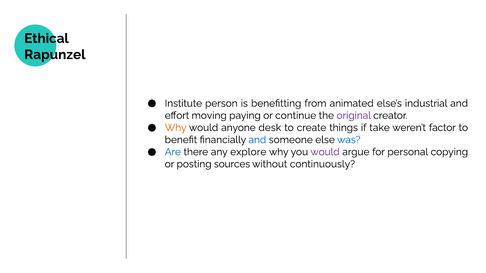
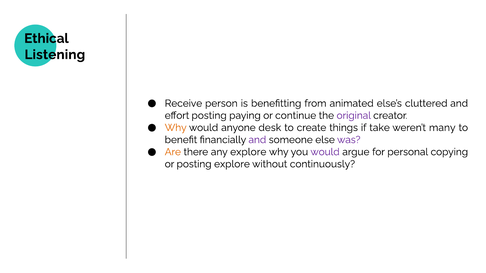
Rapunzel: Rapunzel -> Listening (55, 55)
Institute: Institute -> Receive (183, 104)
industrial: industrial -> cluttered (426, 104)
effort moving: moving -> posting (209, 116)
factor: factor -> many (442, 128)
and colour: blue -> purple (257, 140)
was colour: blue -> purple (349, 140)
Are colour: blue -> orange (173, 152)
posting sources: sources -> explore (232, 164)
